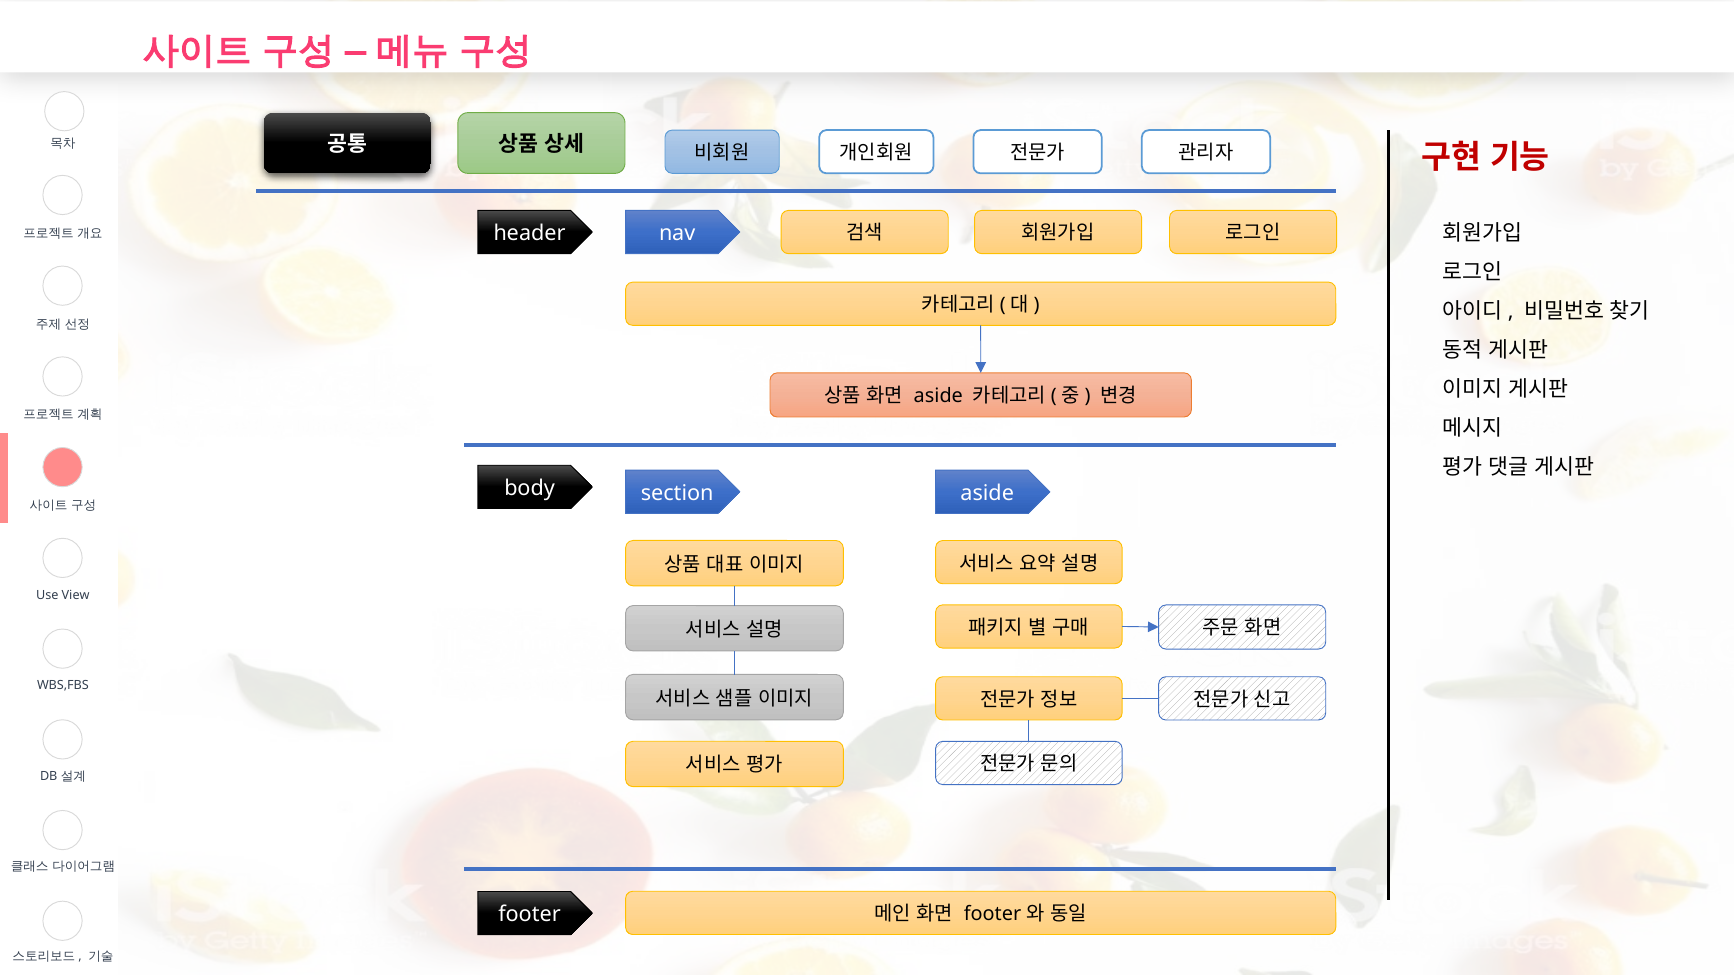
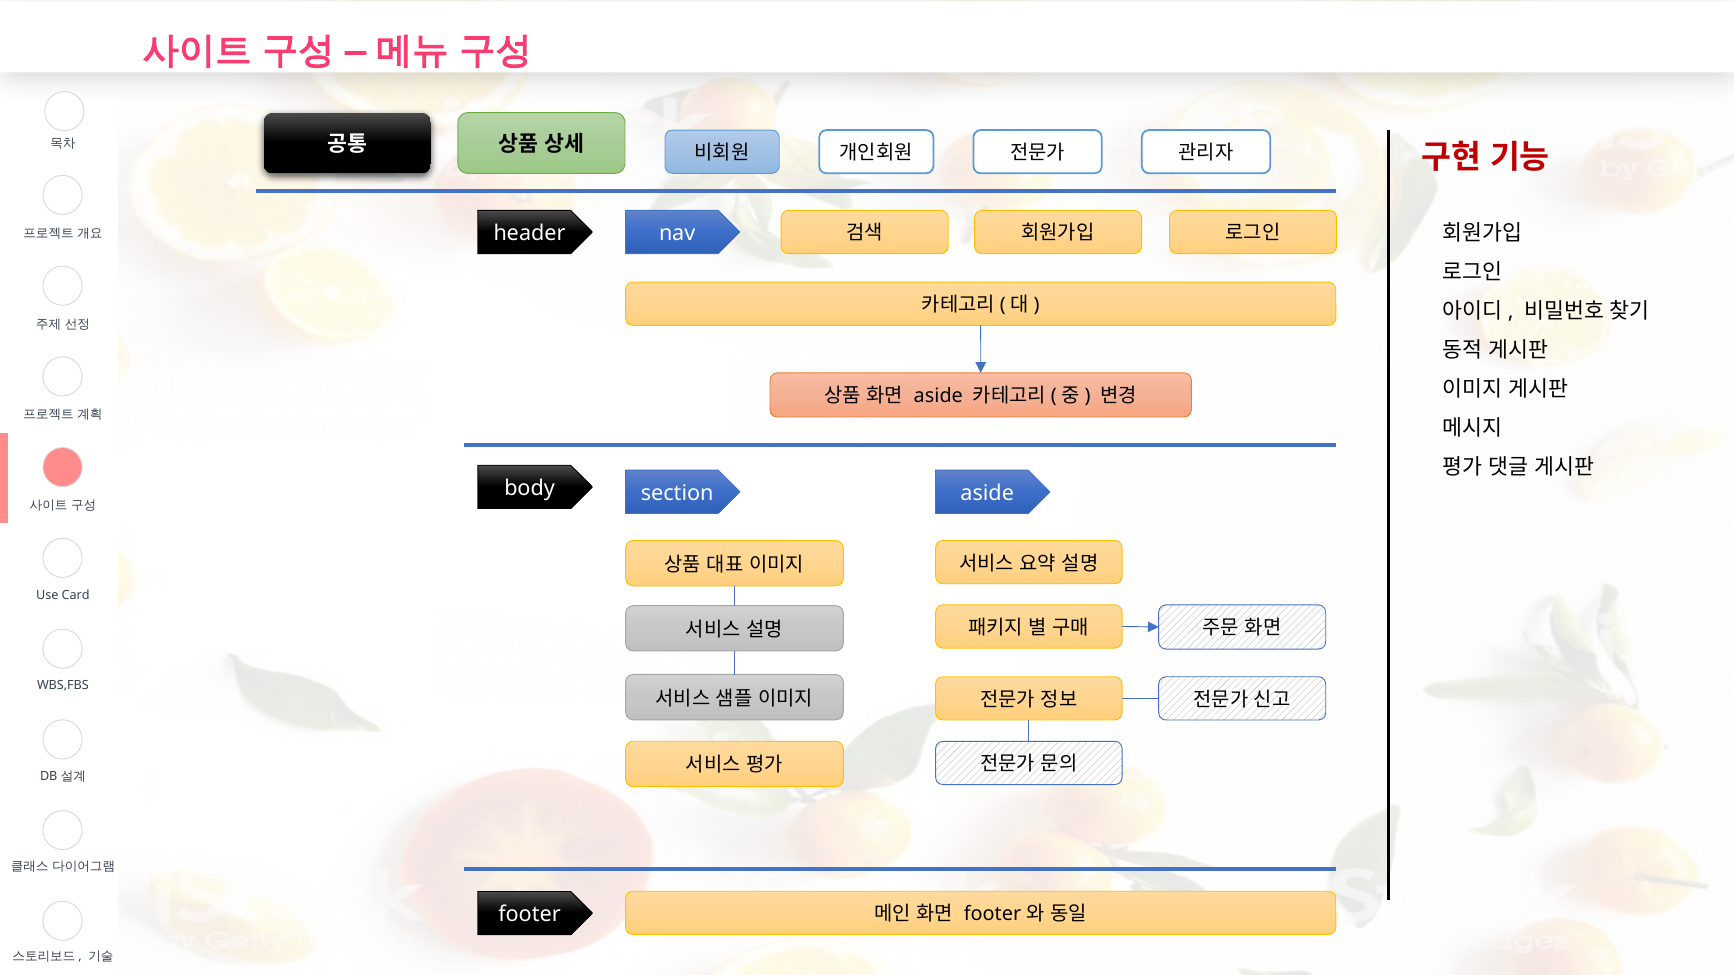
View: View -> Card (76, 595)
